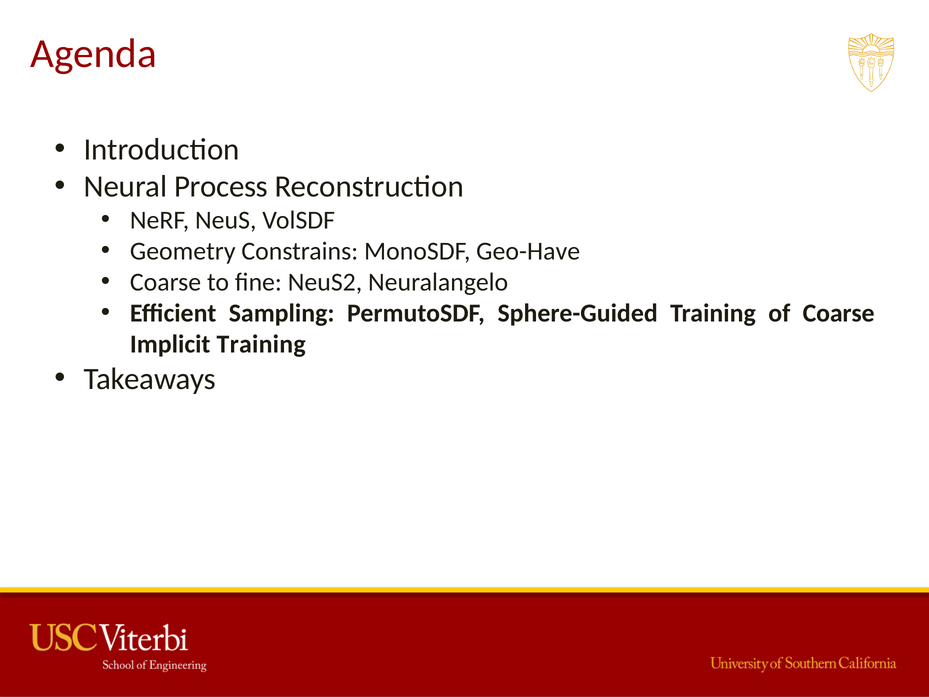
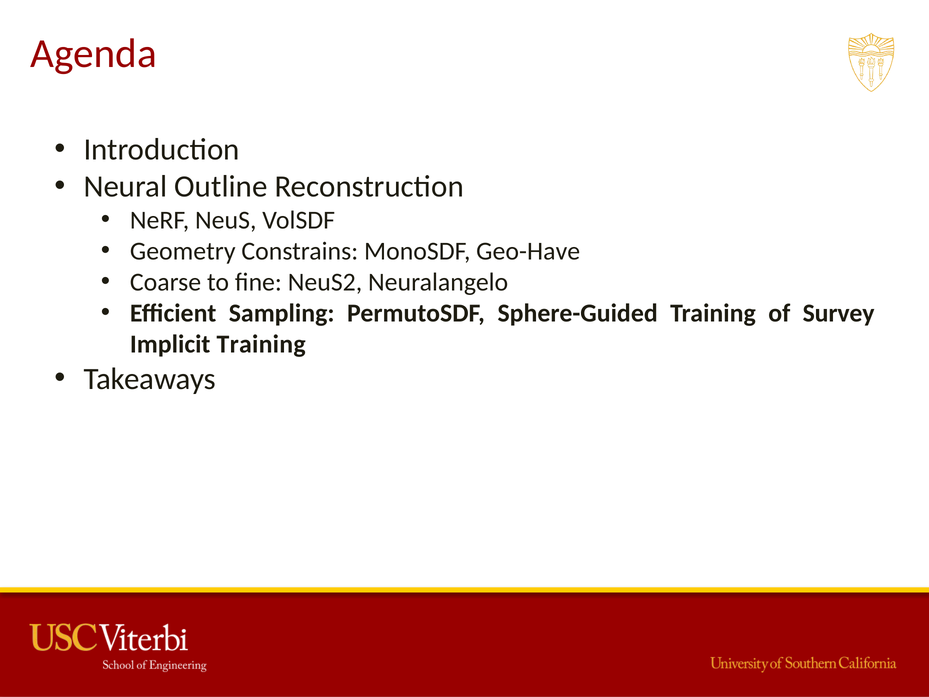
Process: Process -> Outline (221, 187)
of Coarse: Coarse -> Survey (839, 313)
